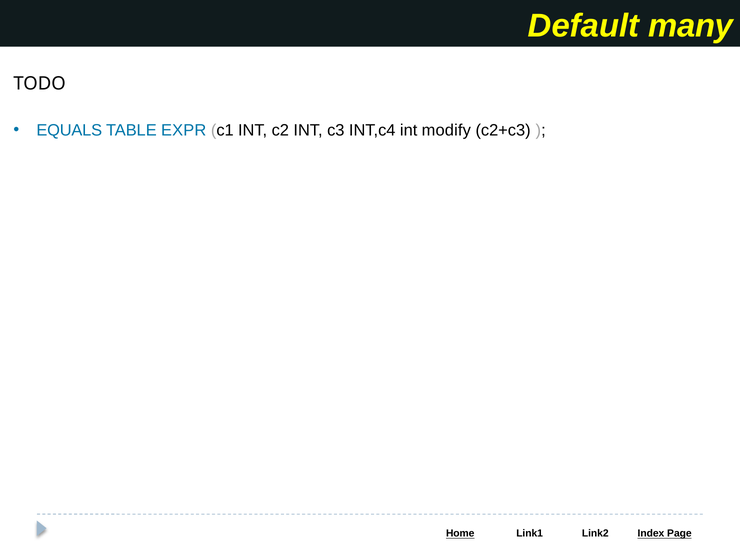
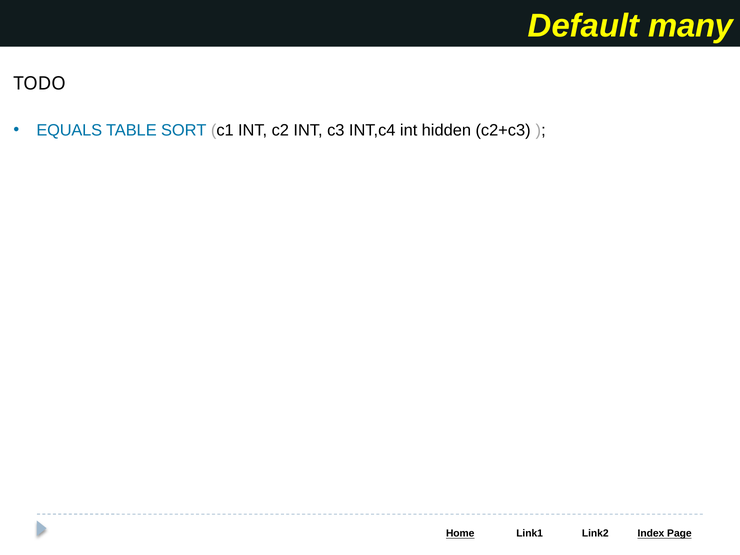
EXPR: EXPR -> SORT (184, 130)
modify: modify -> hidden (446, 130)
